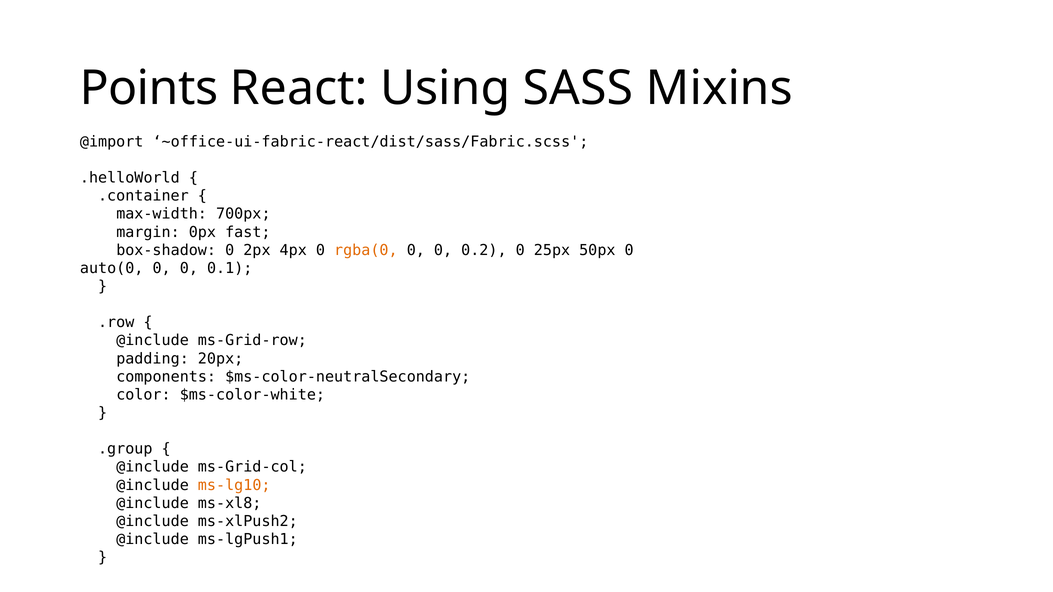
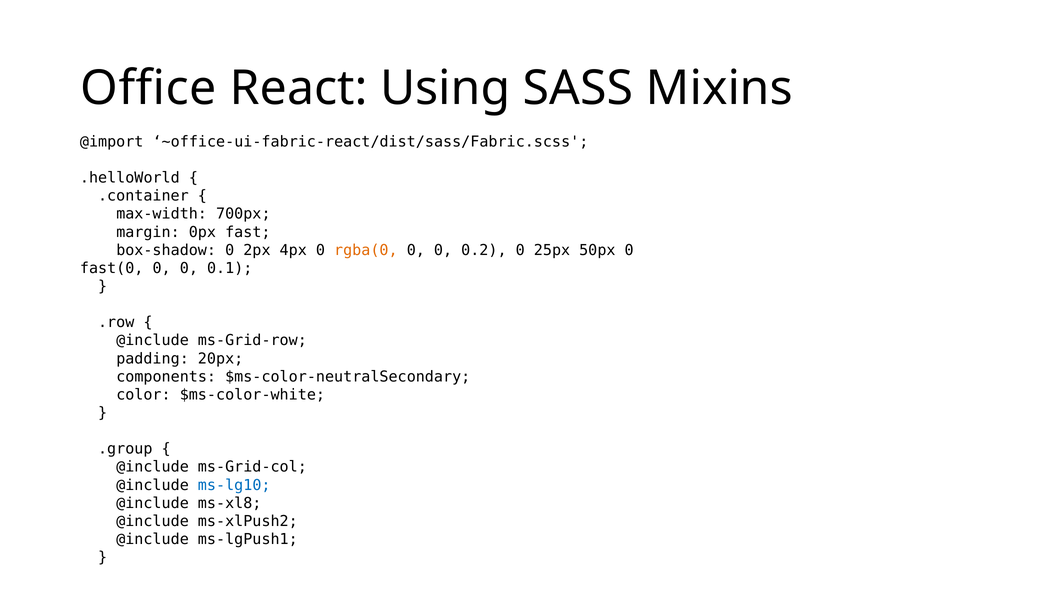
Points: Points -> Office (148, 88)
auto(0: auto(0 -> fast(0 (112, 268)
ms-lg10 colour: orange -> blue (234, 485)
